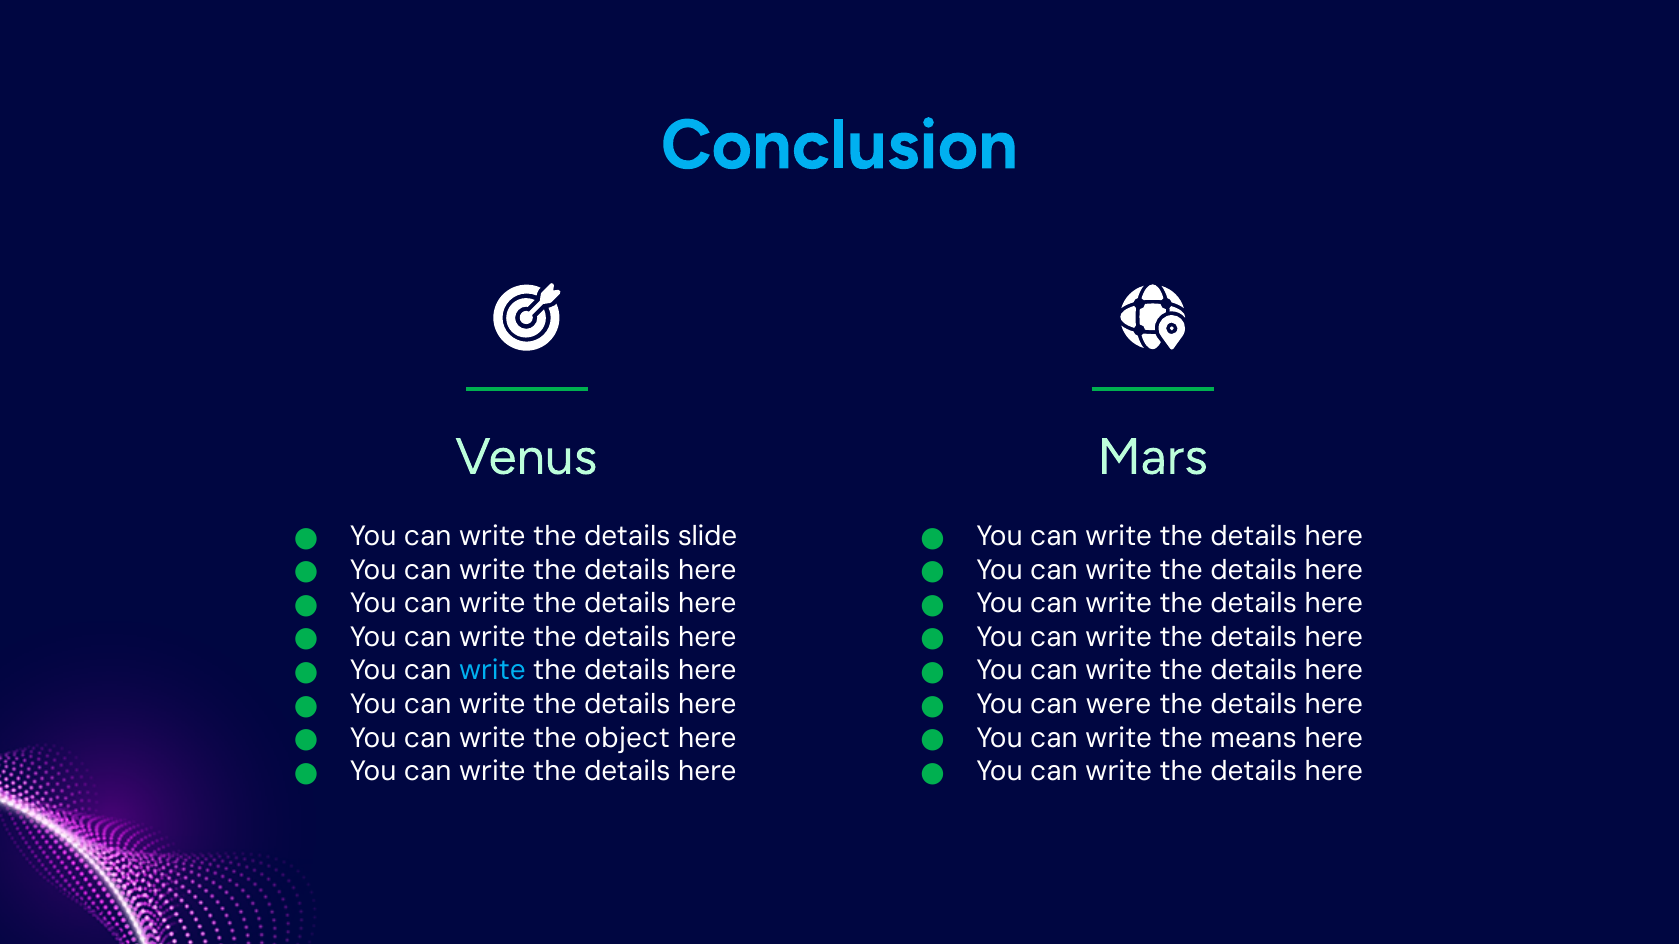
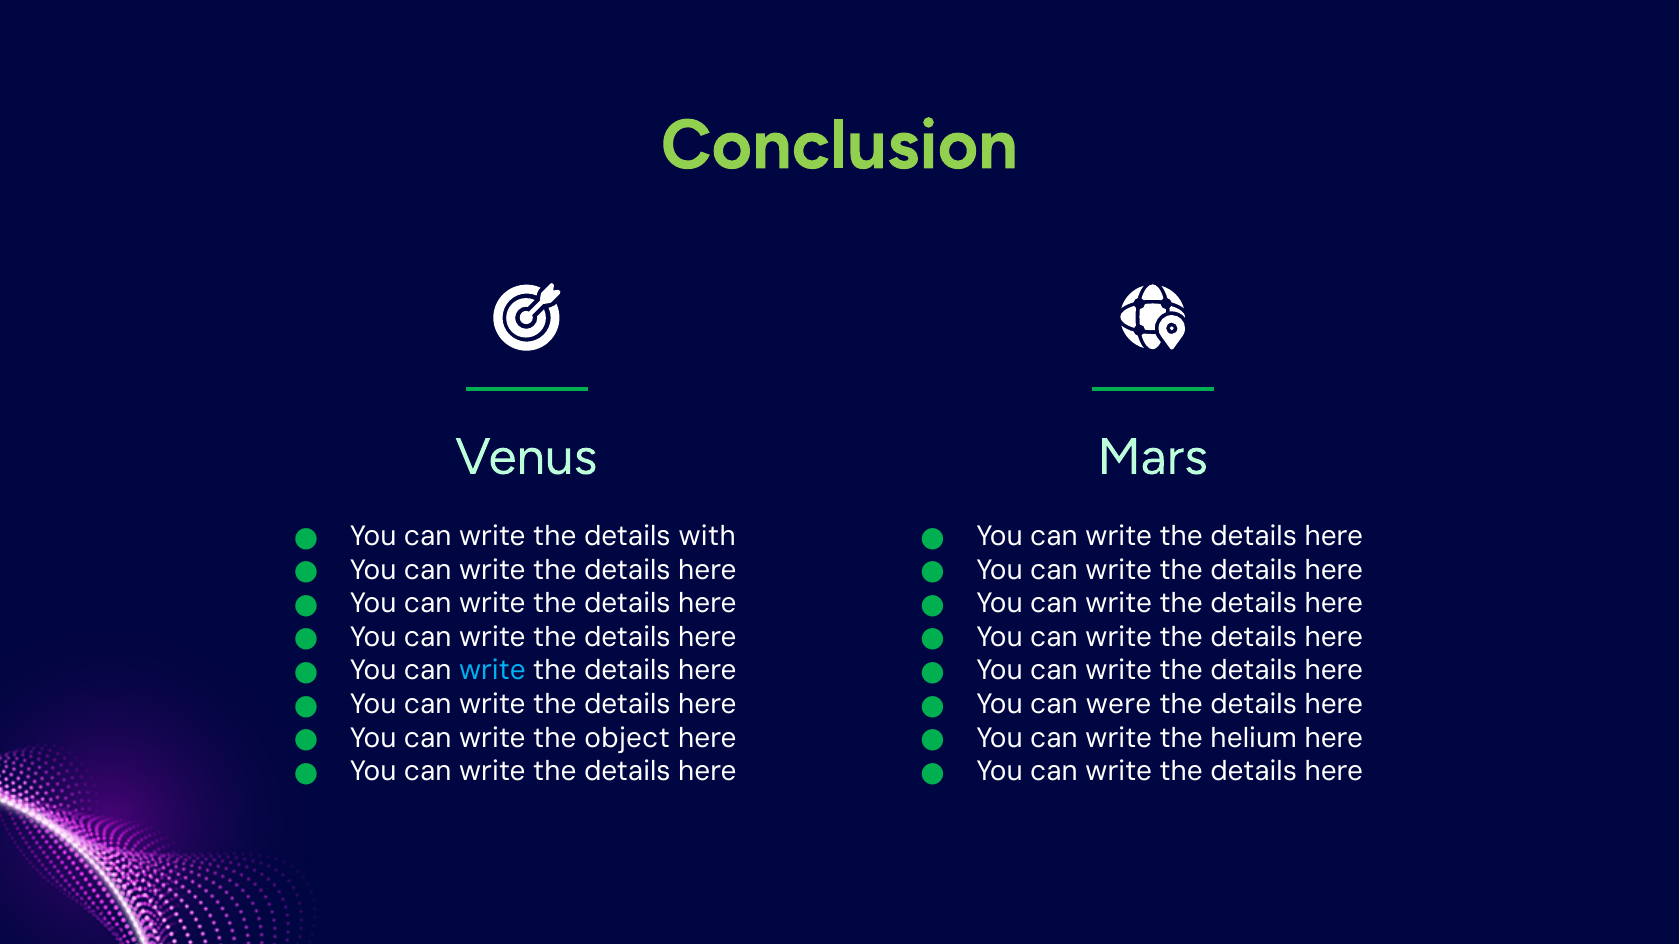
Conclusion colour: light blue -> light green (839, 145)
slide: slide -> with (707, 537)
means: means -> helium (1254, 738)
